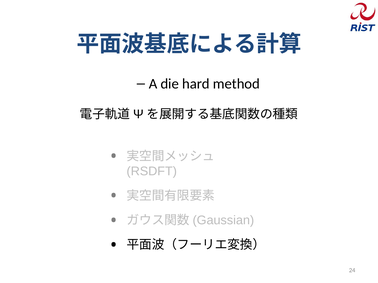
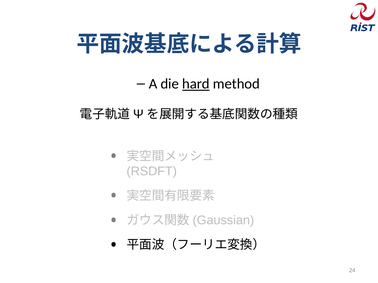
hard underline: none -> present (196, 84)
